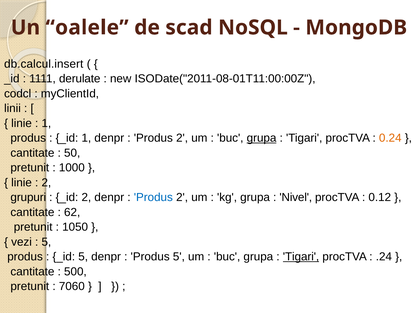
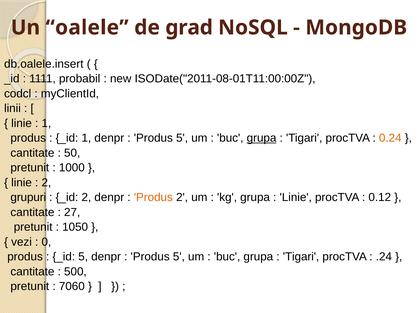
scad: scad -> grad (189, 28)
db.calcul.insert: db.calcul.insert -> db.oalele.insert (44, 64)
derulate: derulate -> probabil (80, 79)
2: 2 -> 5 (182, 138)
Produs colour: blue -> orange (153, 198)
Nivel: Nivel -> Linie (296, 198)
62: 62 -> 27 (72, 213)
5: 5 -> 0 (46, 242)
Tigari underline: present -> none (301, 257)
